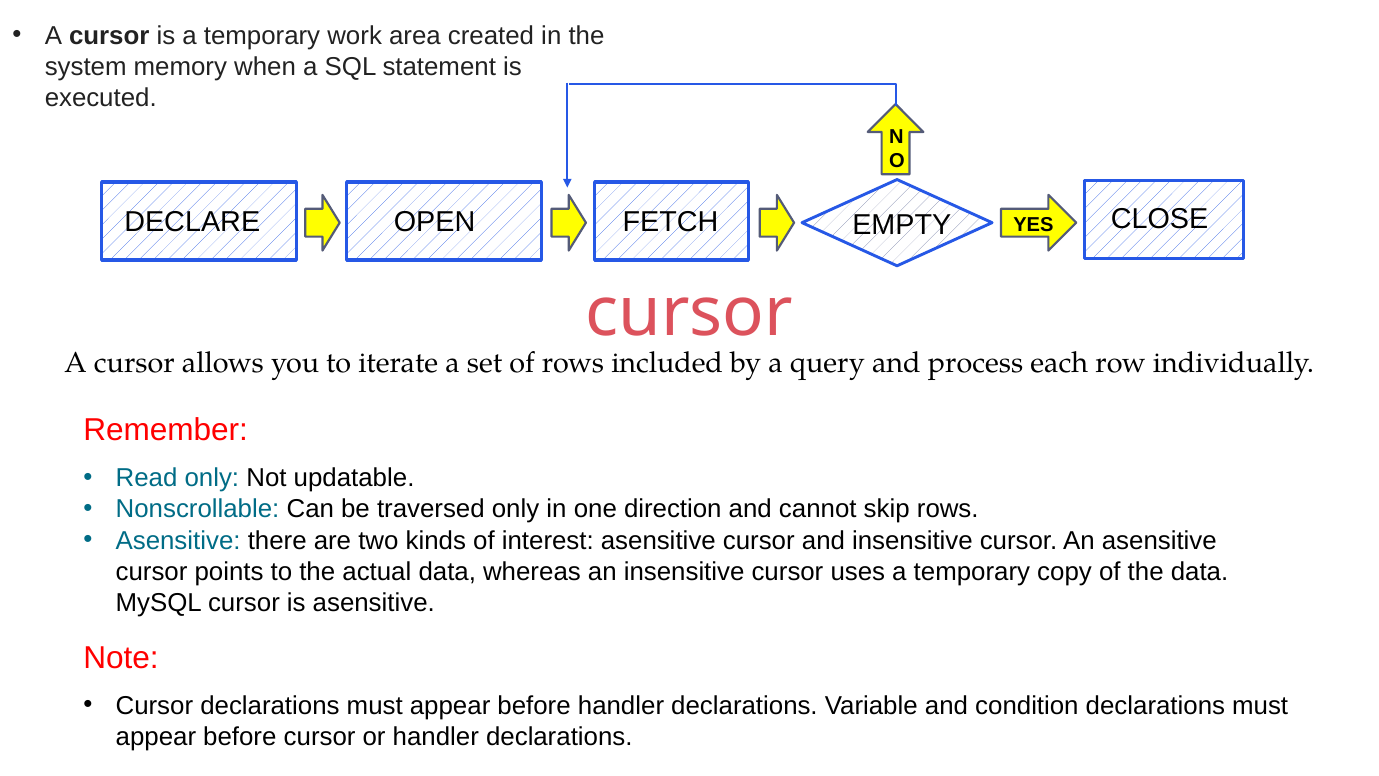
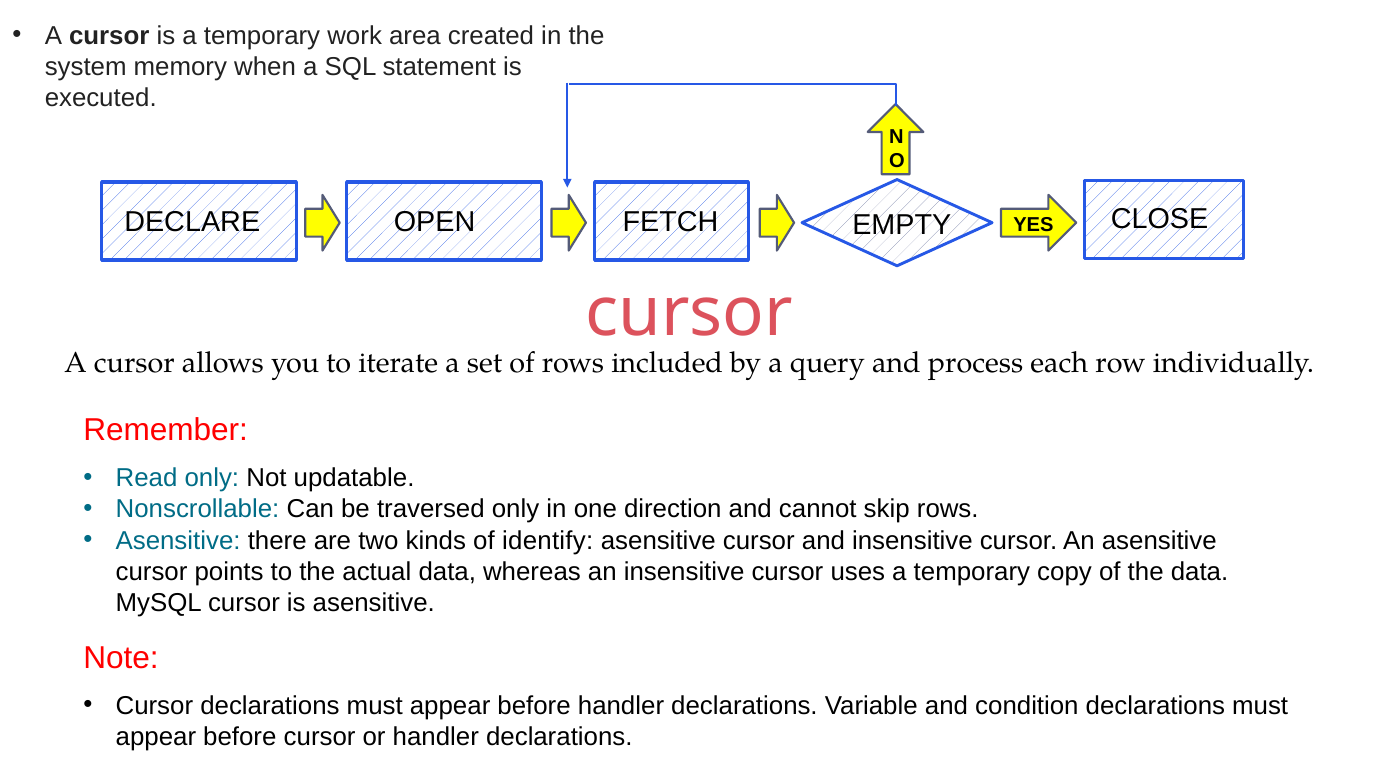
interest: interest -> identify (548, 540)
